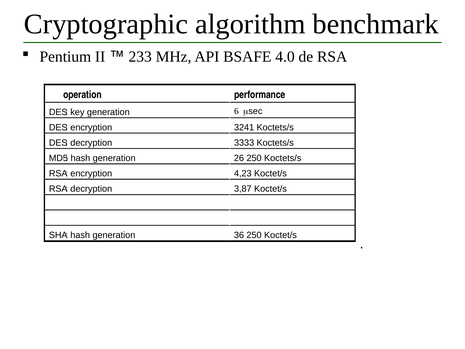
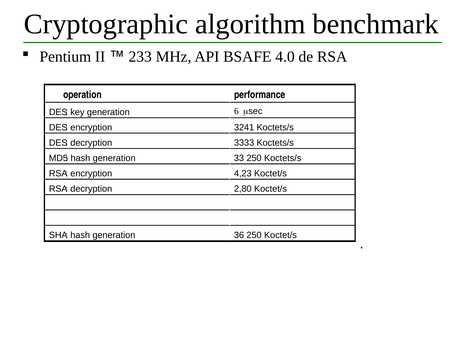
26: 26 -> 33 (239, 158)
3,87: 3,87 -> 2,80 (243, 189)
